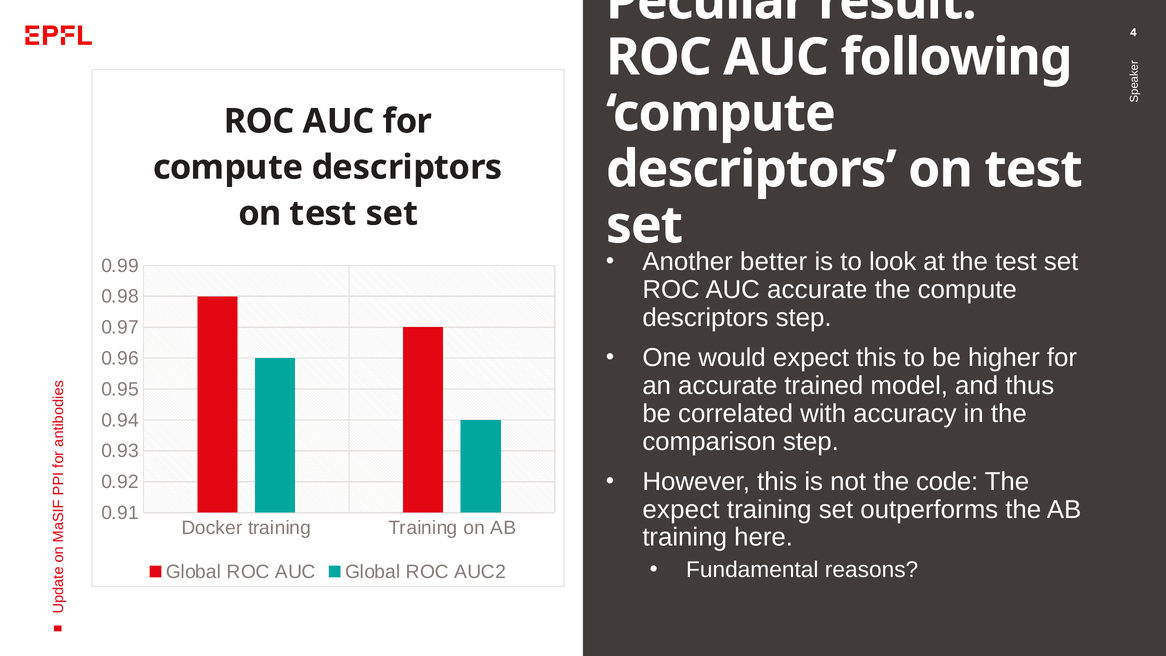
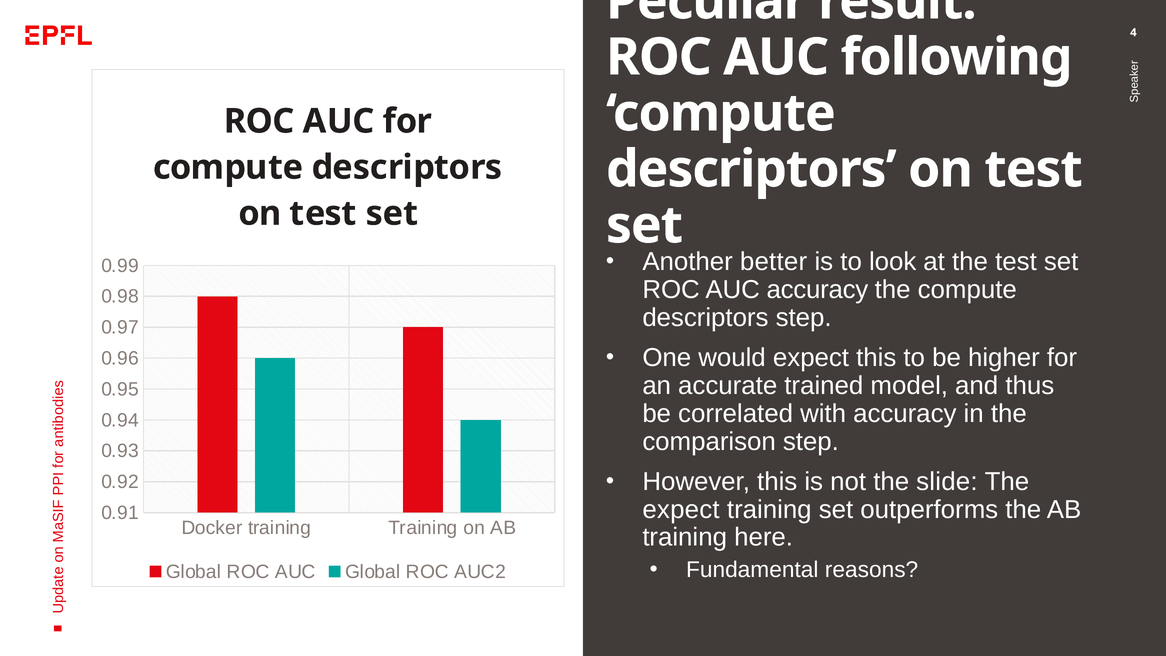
AUC accurate: accurate -> accuracy (817, 290)
code: code -> slide (947, 482)
